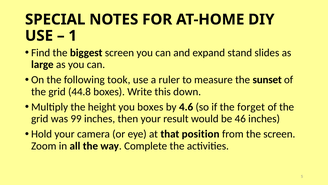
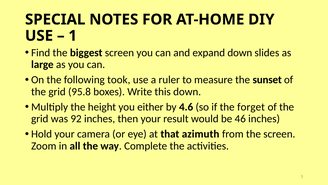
expand stand: stand -> down (240, 53)
44.8: 44.8 -> 95.8 (79, 91)
you boxes: boxes -> either (150, 107)
99: 99 -> 92 (76, 118)
position: position -> azimuth (201, 134)
